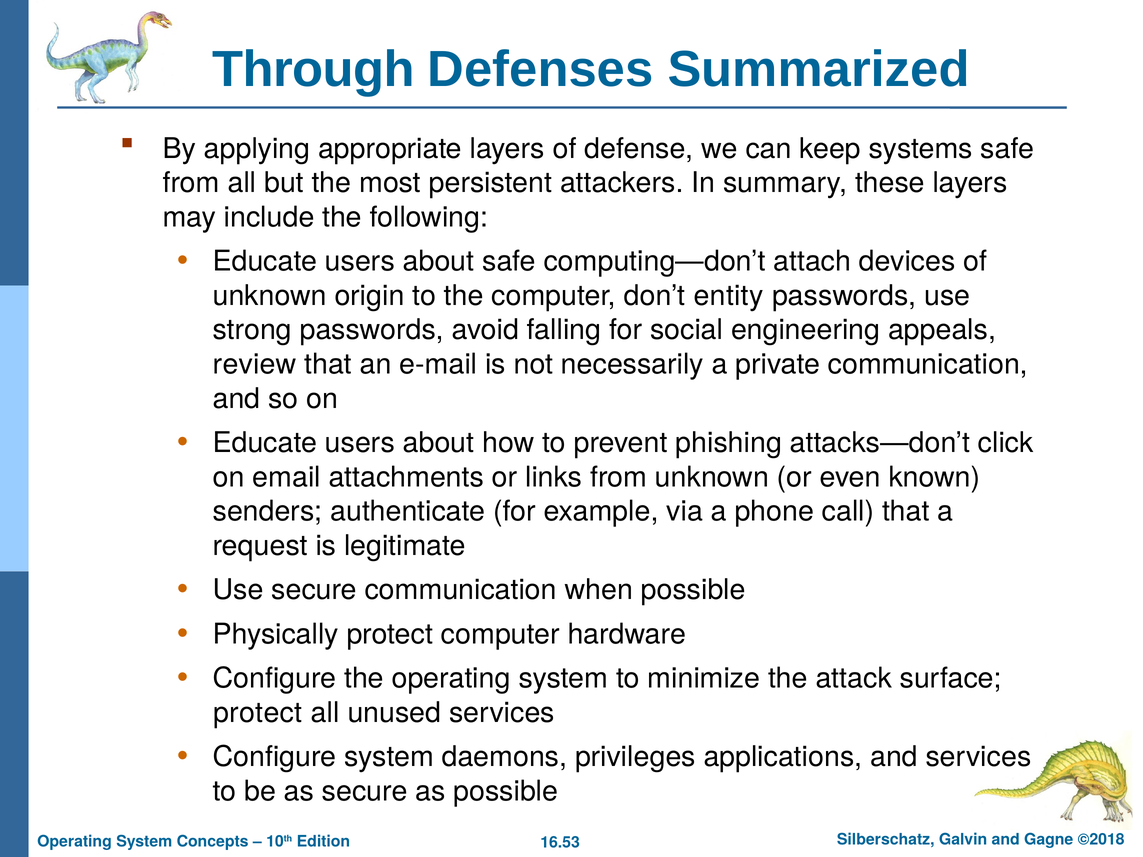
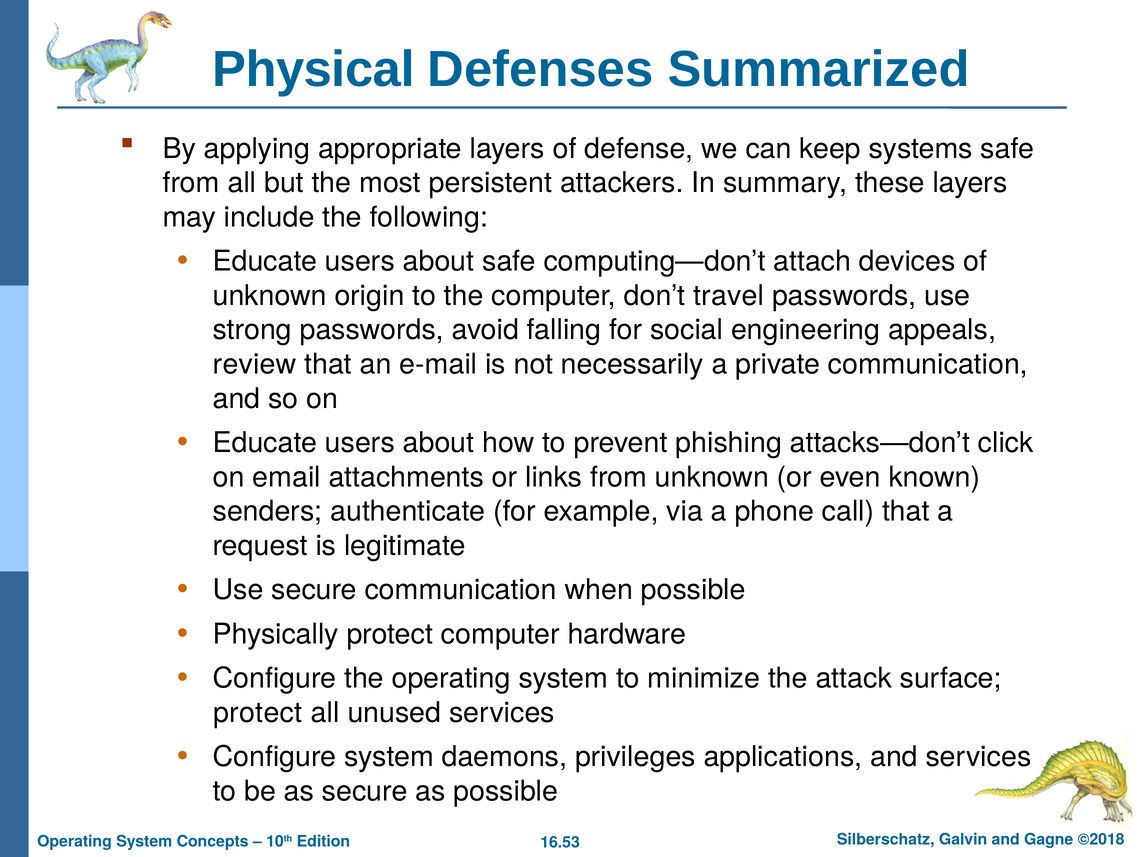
Through: Through -> Physical (313, 70)
entity: entity -> travel (729, 296)
